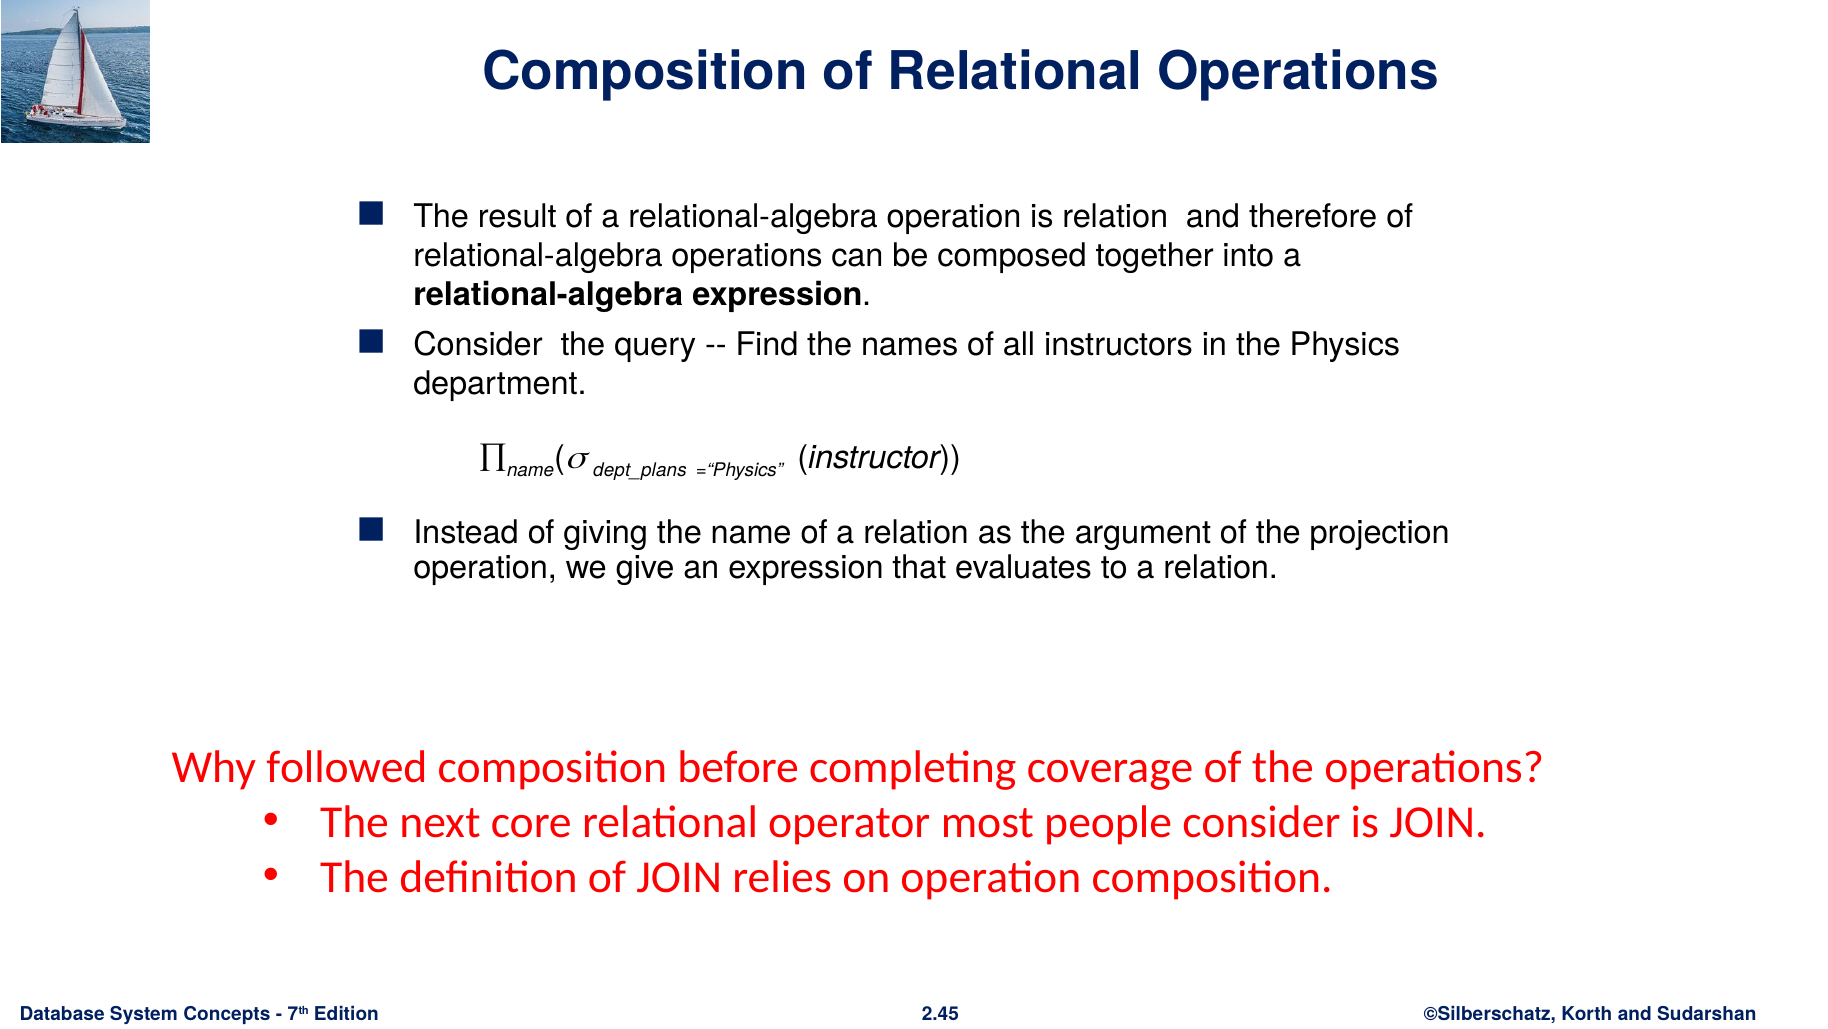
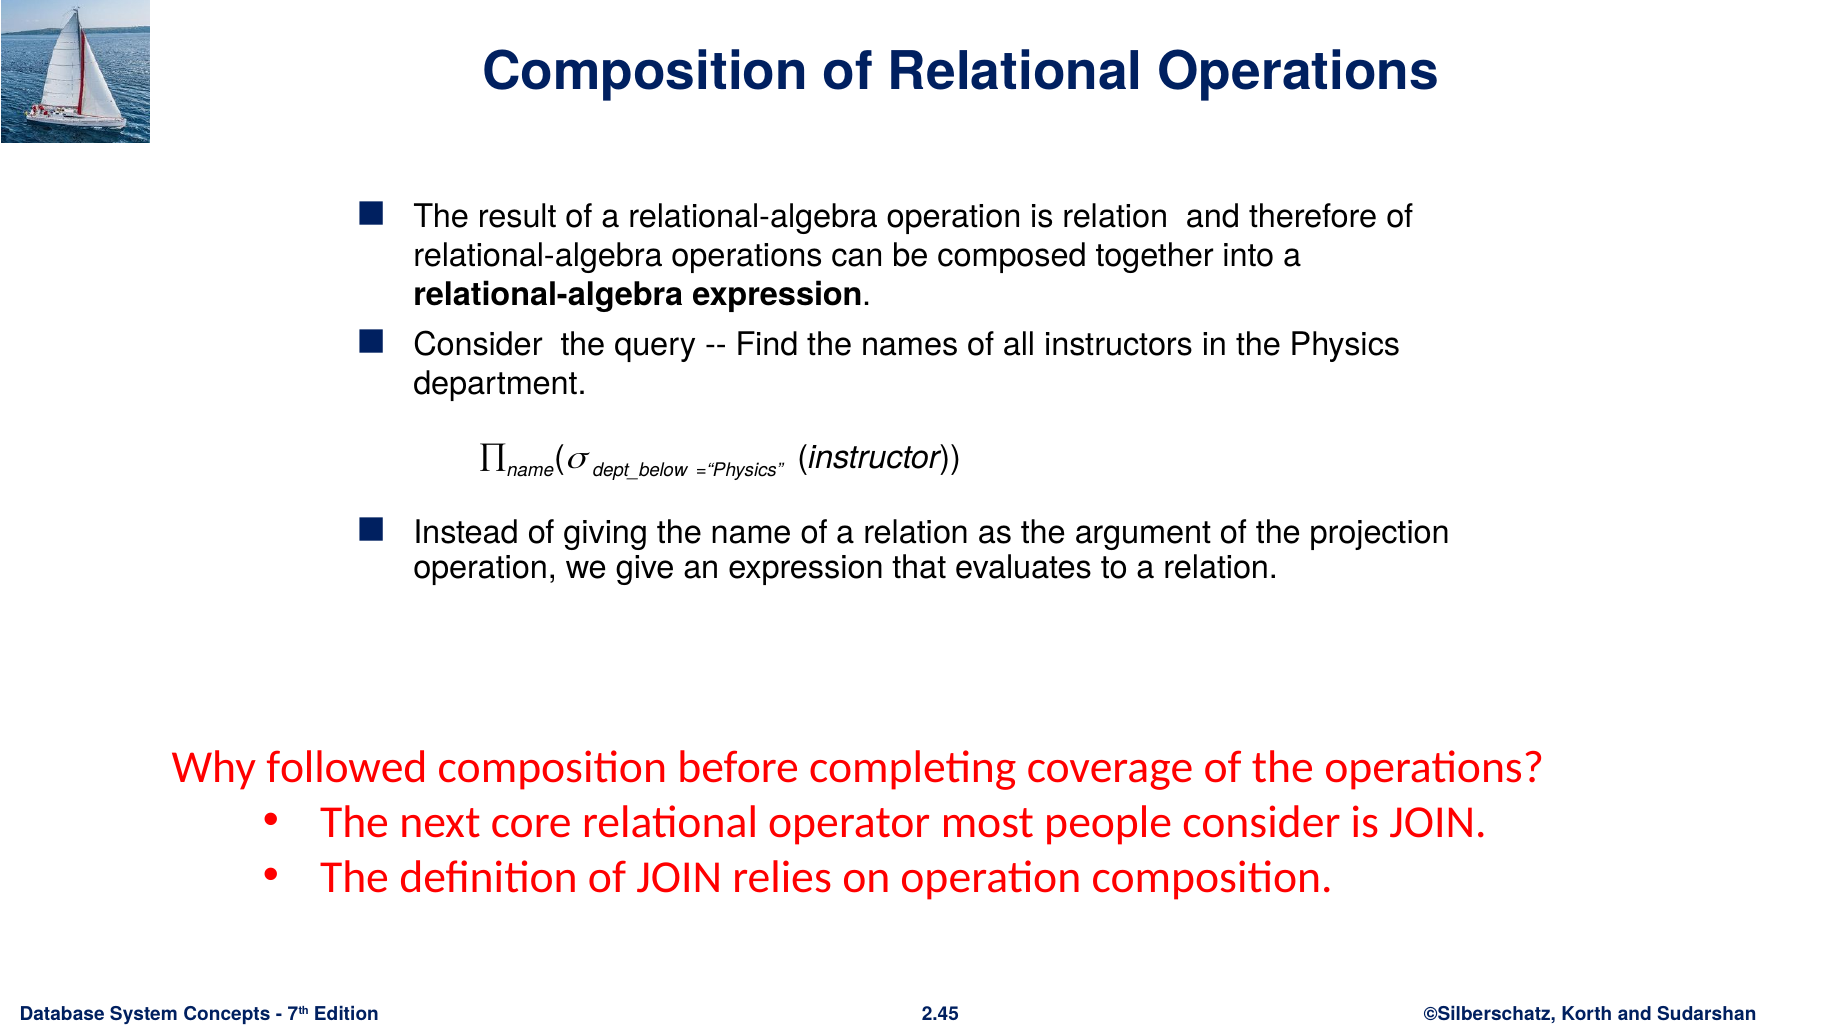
dept_plans: dept_plans -> dept_below (640, 470)
